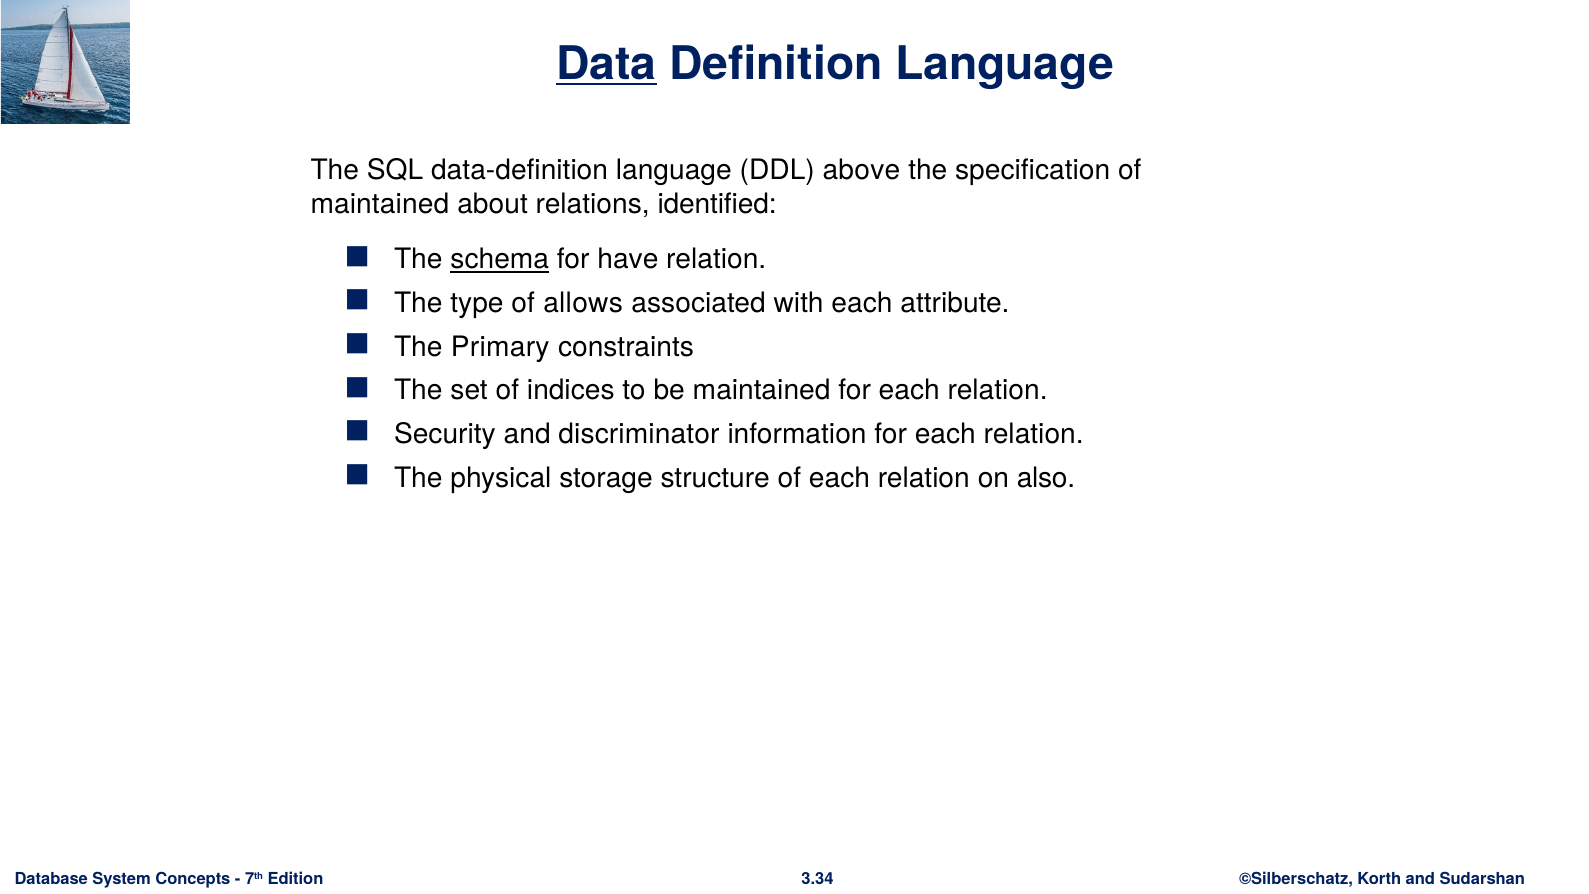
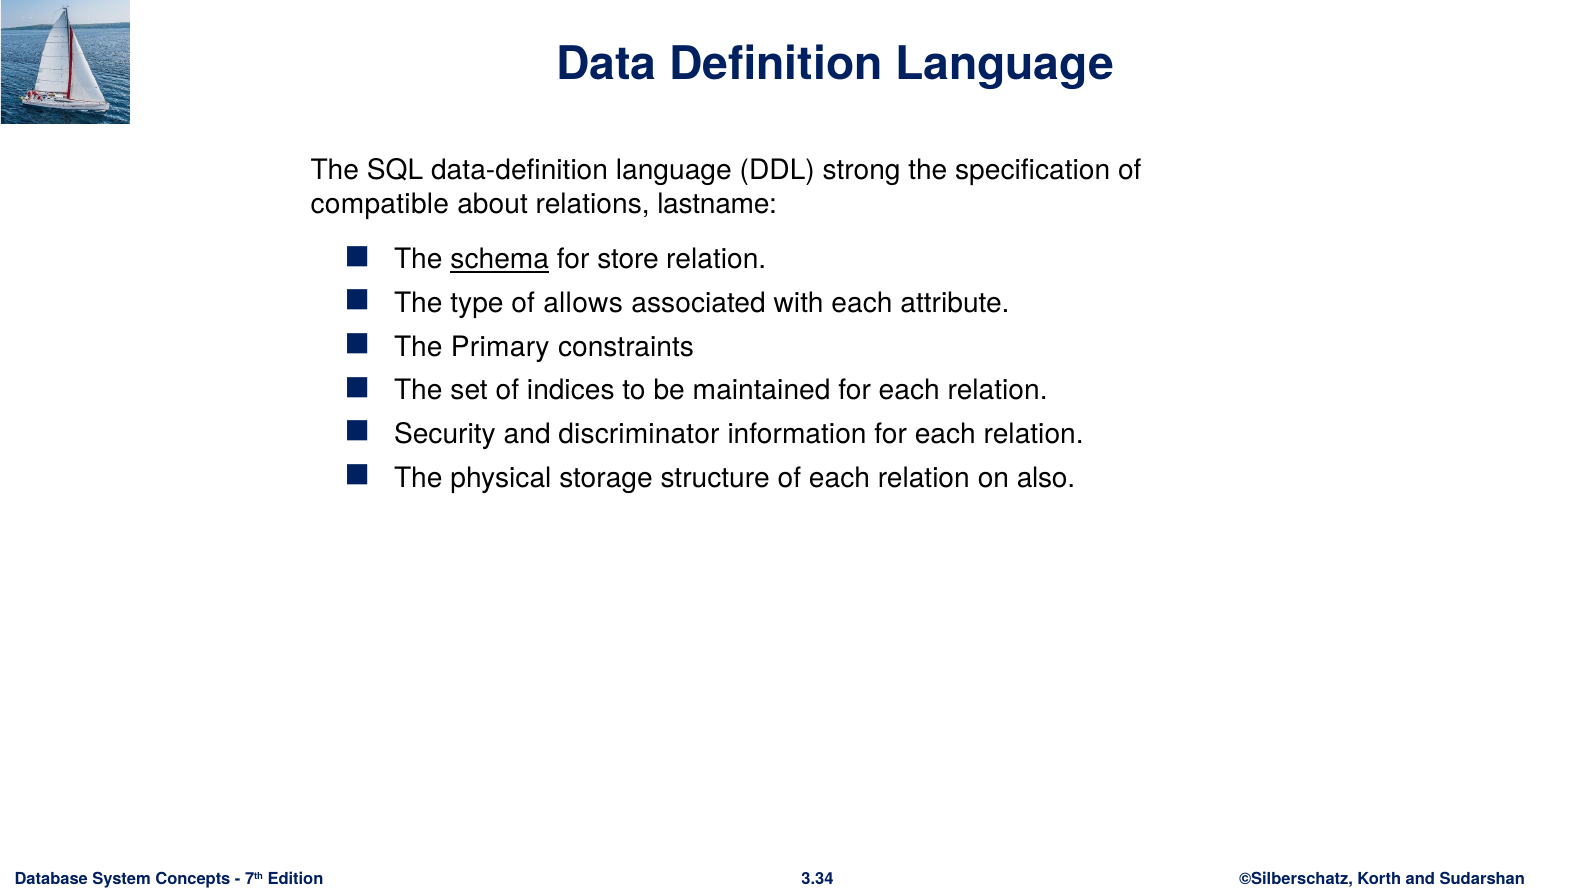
Data underline: present -> none (606, 64)
above: above -> strong (862, 170)
maintained: maintained -> compatible (380, 204)
identified: identified -> lastname (717, 204)
have: have -> store (628, 260)
